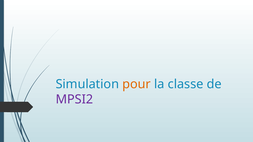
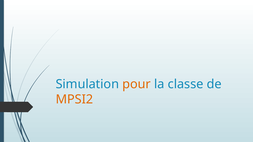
MPSI2 colour: purple -> orange (74, 99)
